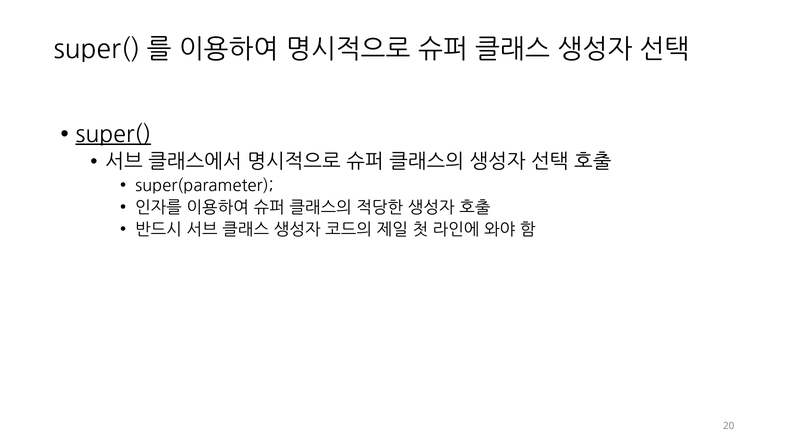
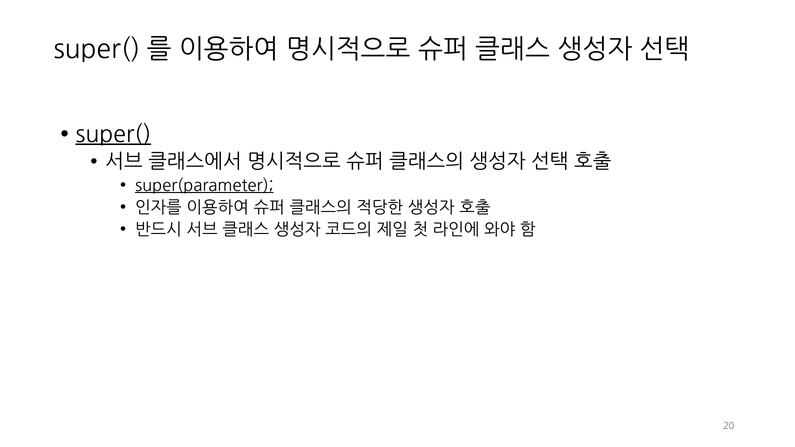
super(parameter underline: none -> present (204, 186)
